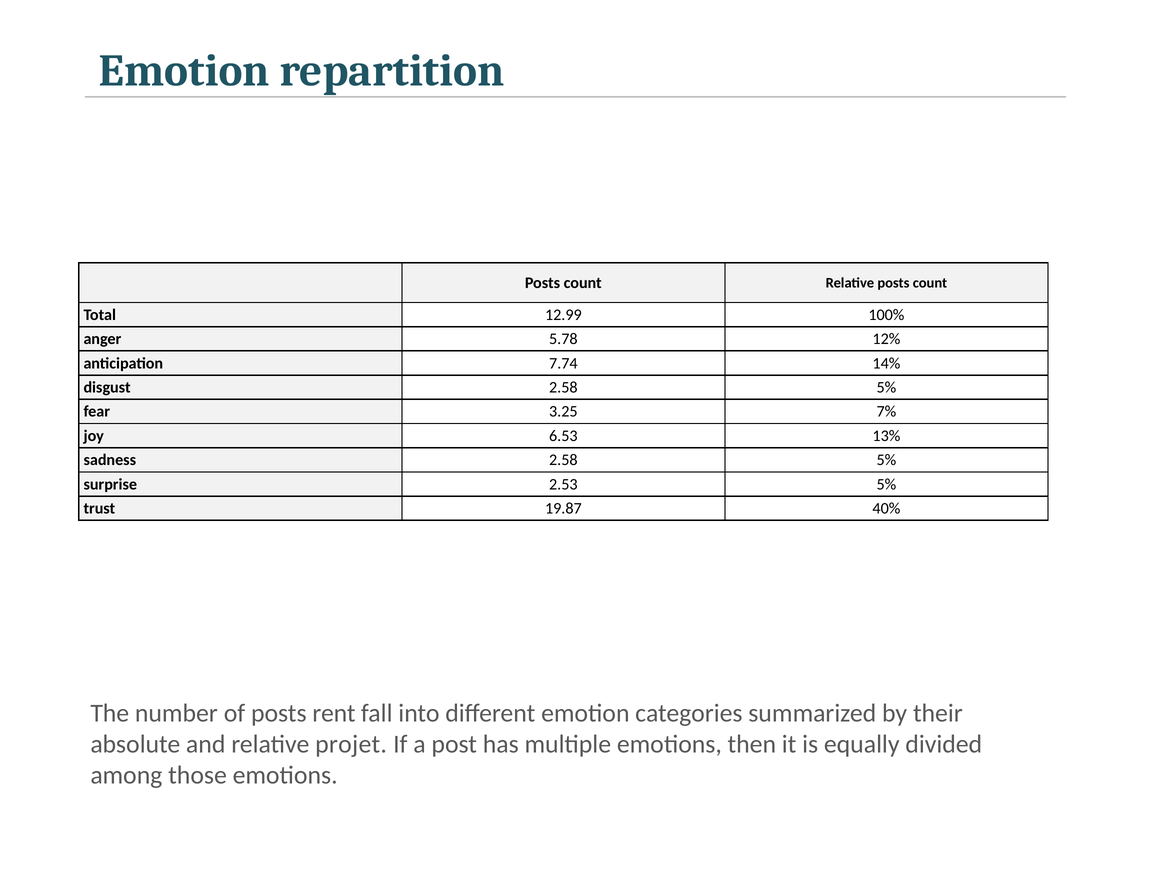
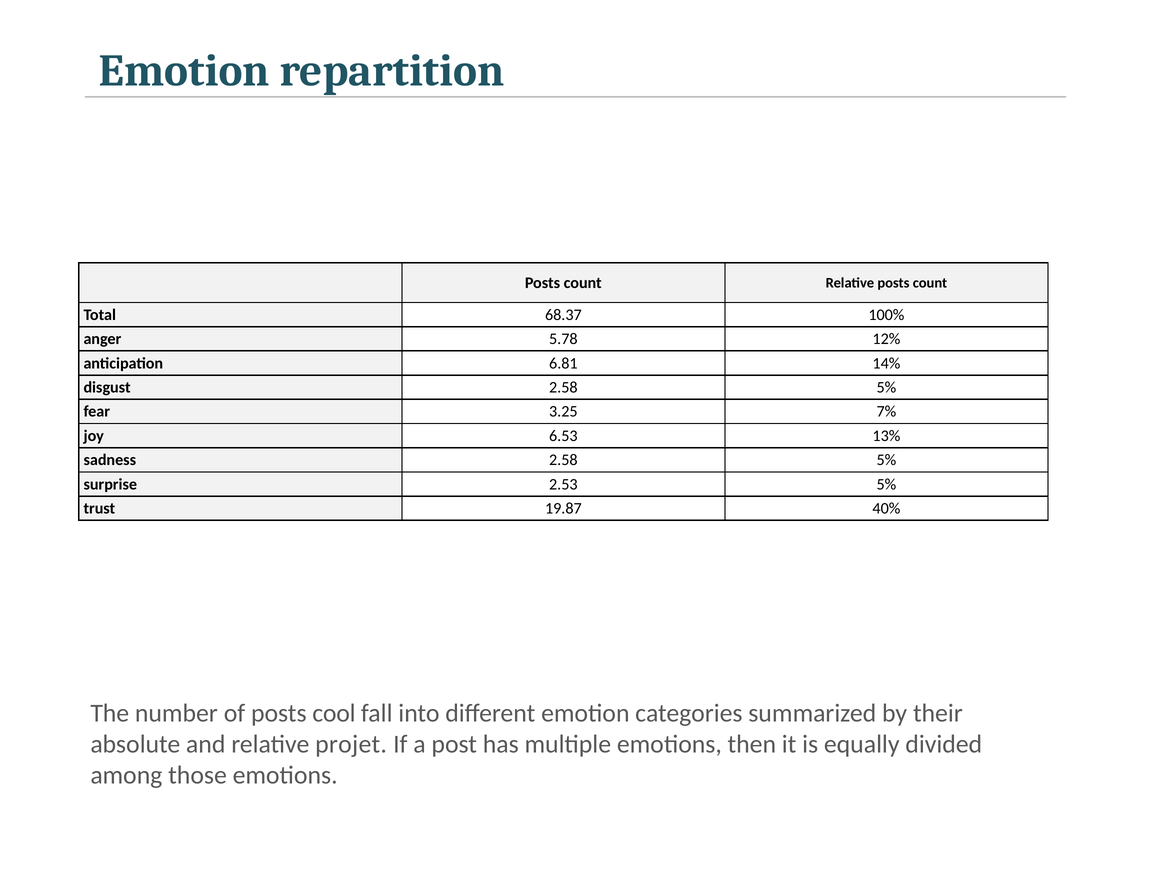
12.99: 12.99 -> 68.37 (563, 315)
7.74: 7.74 -> 6.81 (563, 363)
rent: rent -> cool (334, 714)
